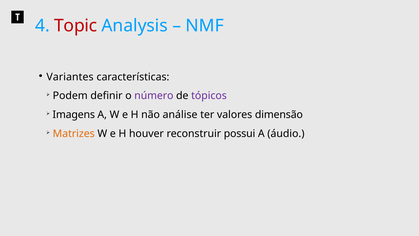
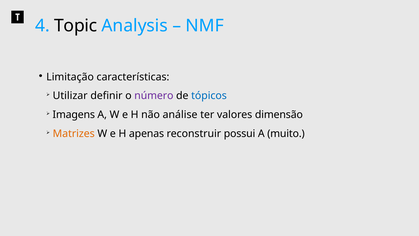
Topic colour: red -> black (76, 26)
Variantes: Variantes -> Limitação (70, 77)
Podem: Podem -> Utilizar (70, 96)
tópicos colour: purple -> blue (209, 96)
houver: houver -> apenas (147, 133)
áudio: áudio -> muito (286, 133)
